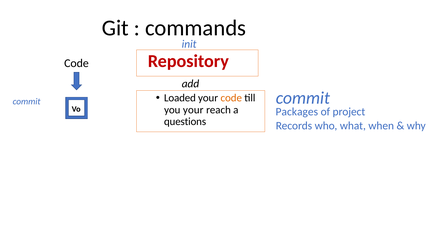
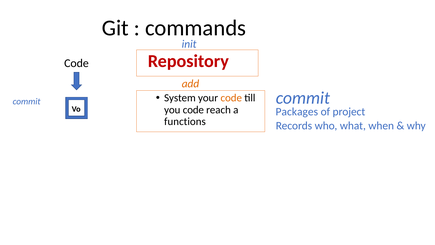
add colour: black -> orange (190, 84)
Loaded: Loaded -> System (180, 98)
you your: your -> code (193, 110)
questions: questions -> functions (185, 121)
